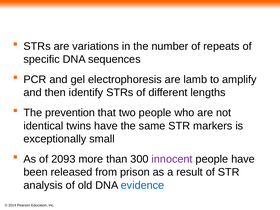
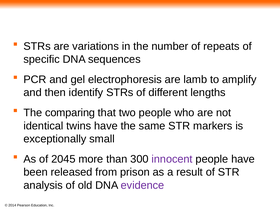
prevention: prevention -> comparing (70, 113)
2093: 2093 -> 2045 (63, 159)
evidence colour: blue -> purple (142, 185)
